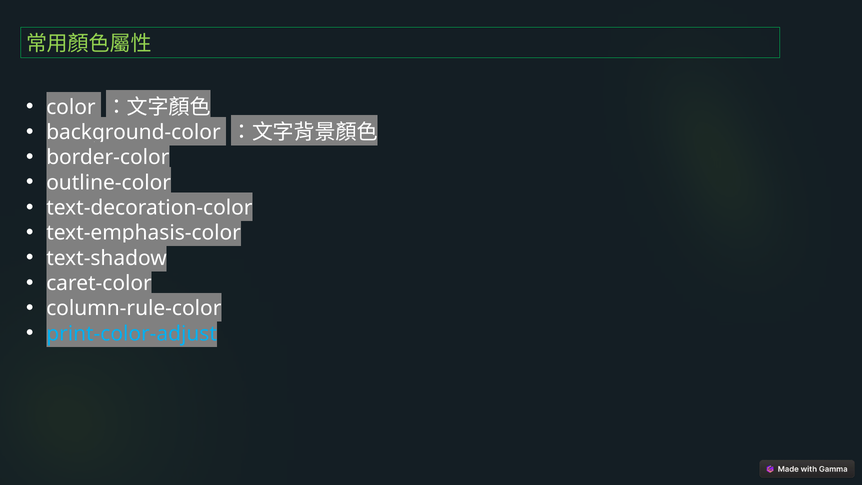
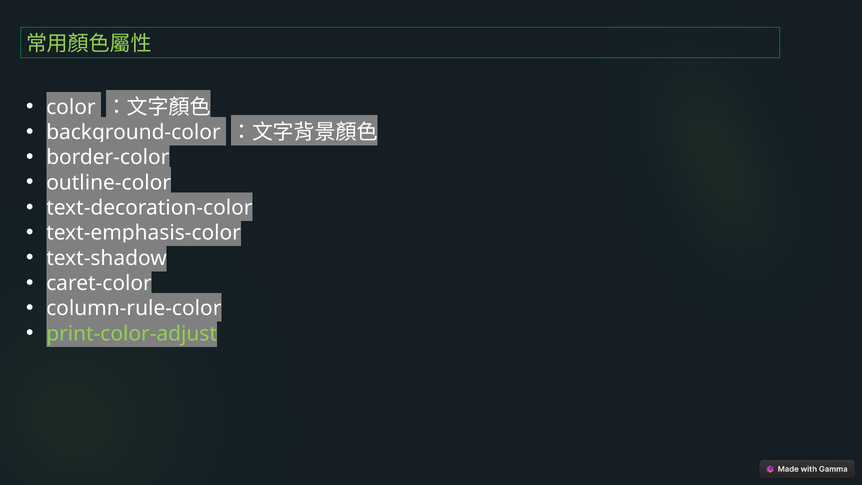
print-color-adjust colour: light blue -> light green (132, 334)
